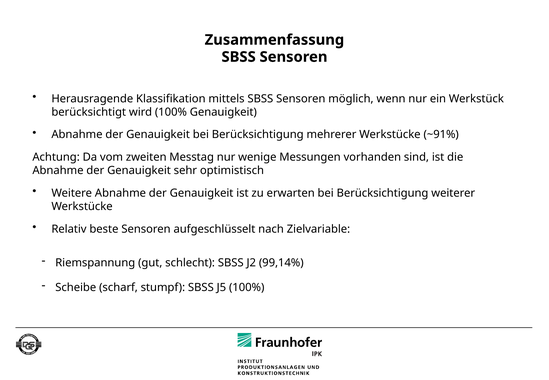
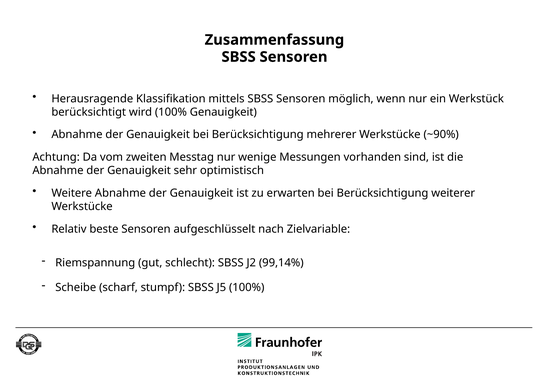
~91%: ~91% -> ~90% (441, 135)
